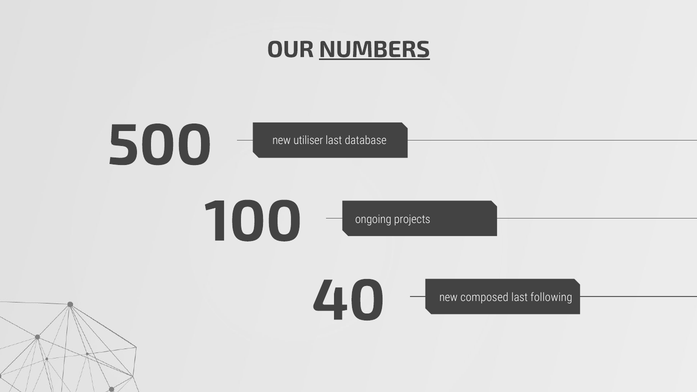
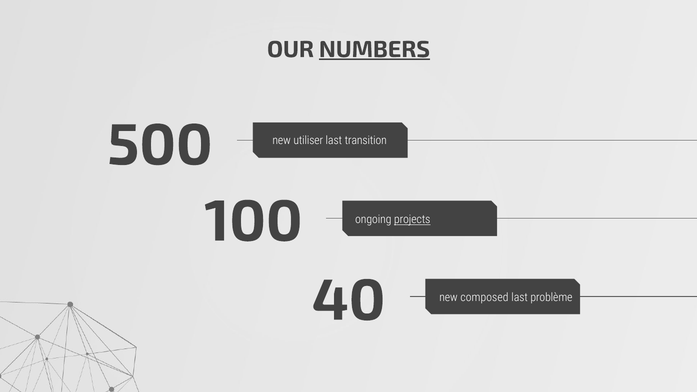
database: database -> transition (366, 141)
projects underline: none -> present (412, 220)
following: following -> problème (551, 298)
